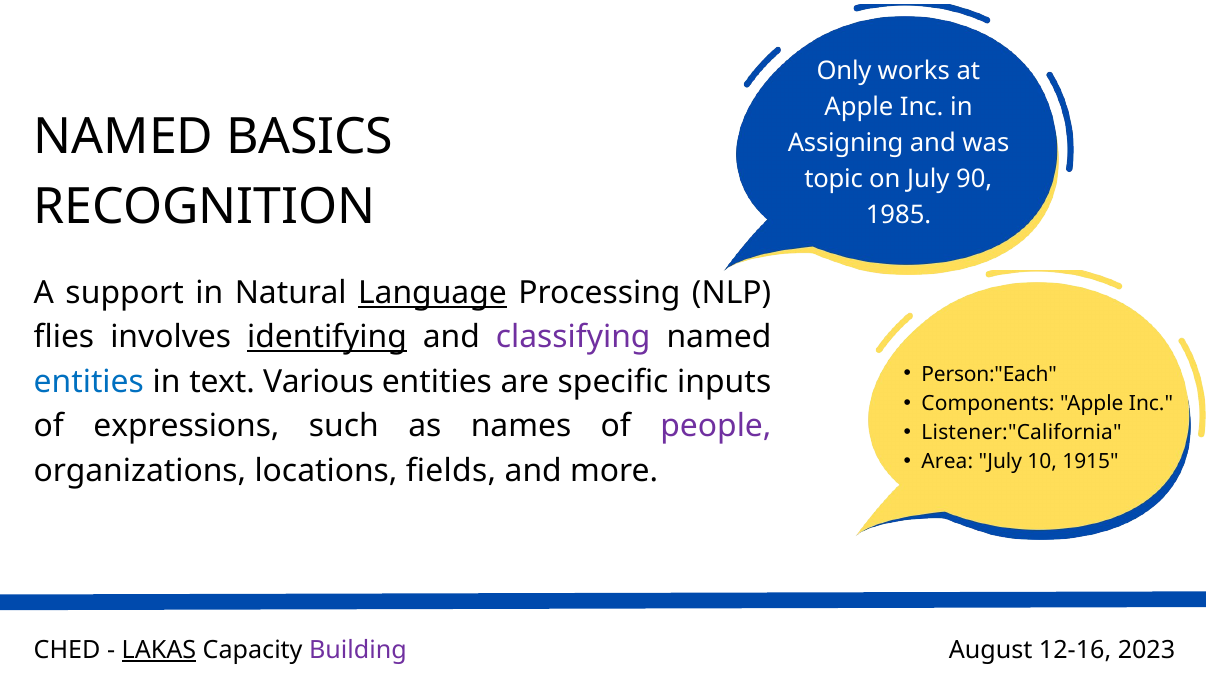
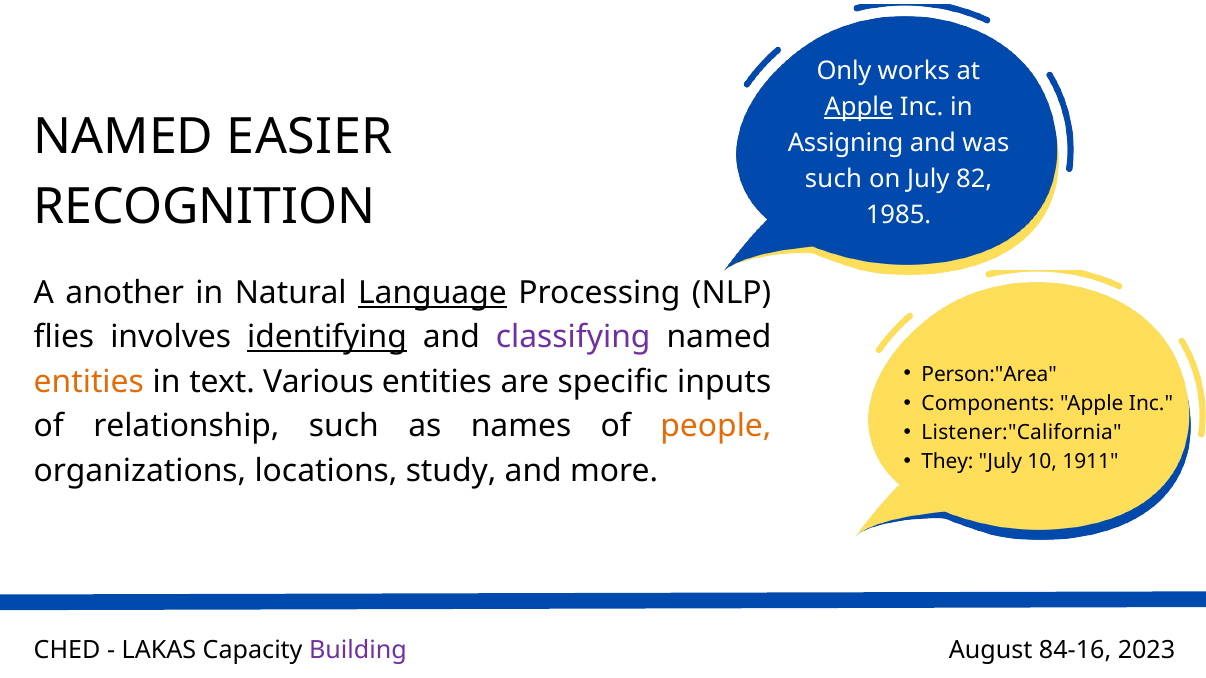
Apple underline: none -> present (859, 107)
BASICS: BASICS -> EASIER (310, 138)
topic: topic -> such (833, 179)
90: 90 -> 82 (974, 179)
support: support -> another (125, 293)
Person:"Each: Person:"Each -> Person:"Area (989, 374)
entities colour: blue -> orange (89, 382)
expressions: expressions -> relationship (186, 427)
people colour: purple -> orange (716, 427)
Area: Area -> They (947, 462)
1915: 1915 -> 1911 (1091, 462)
fields: fields -> study (451, 471)
LAKAS underline: present -> none (159, 651)
12-16: 12-16 -> 84-16 (1075, 651)
